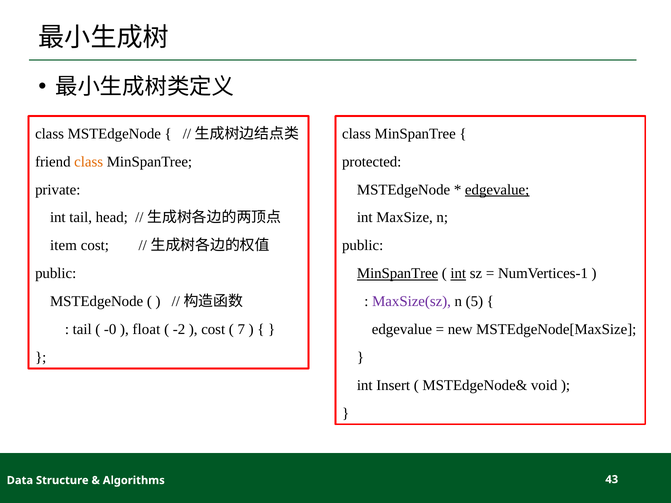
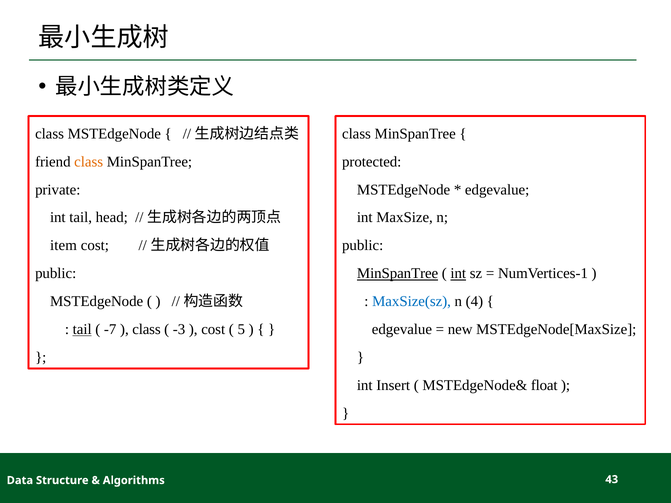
edgevalue underline: present -> none (497, 190)
MaxSize(sz colour: purple -> blue (412, 302)
5: 5 -> 4 (474, 302)
tail underline: none -> present (82, 329)
-0: -0 -> -7 (110, 329)
float: float -> class (147, 329)
-2: -2 -> -3 (179, 329)
7: 7 -> 5 (241, 329)
void: void -> float (544, 385)
